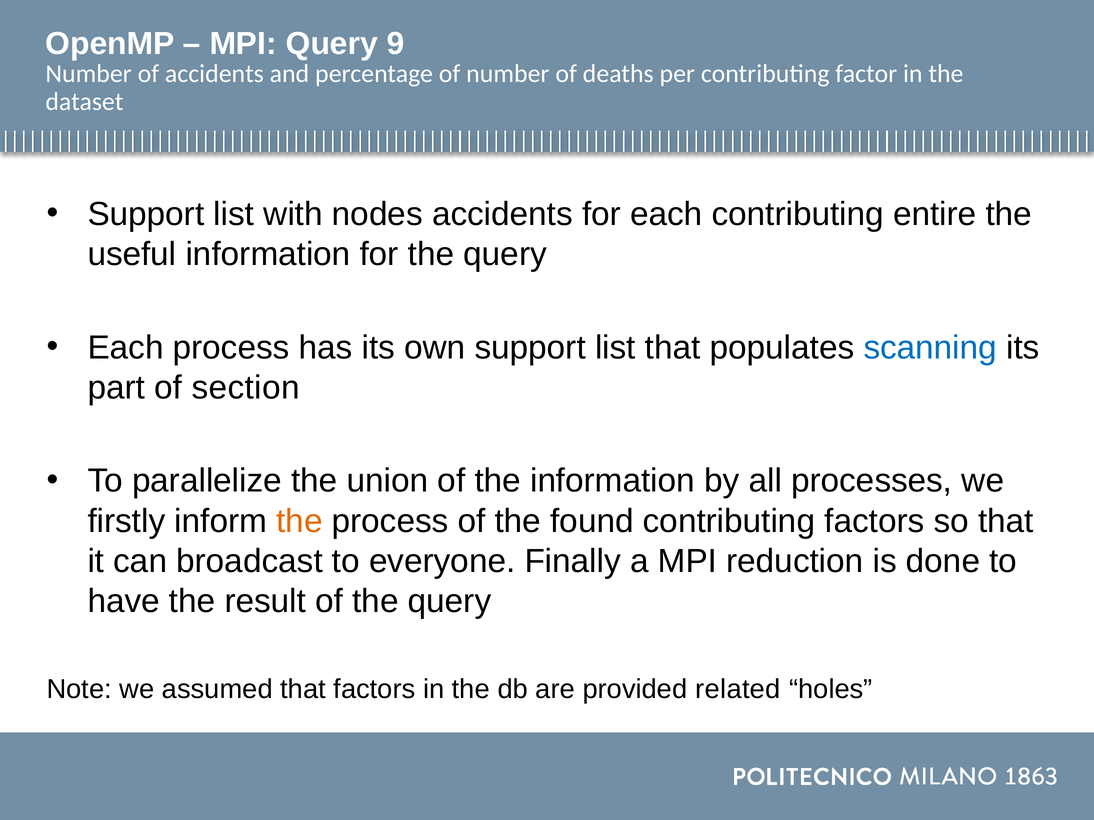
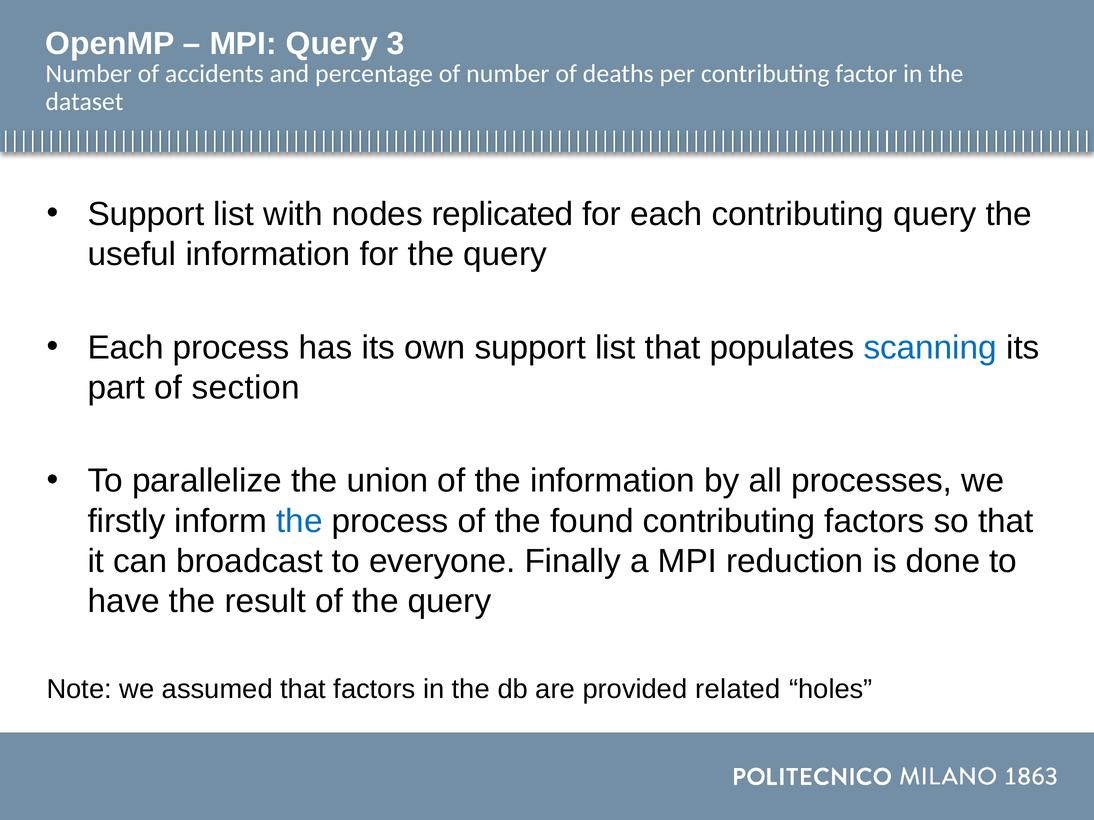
9: 9 -> 3 (396, 44)
nodes accidents: accidents -> replicated (503, 214)
contributing entire: entire -> query (935, 214)
the colour: orange -> blue (299, 521)
